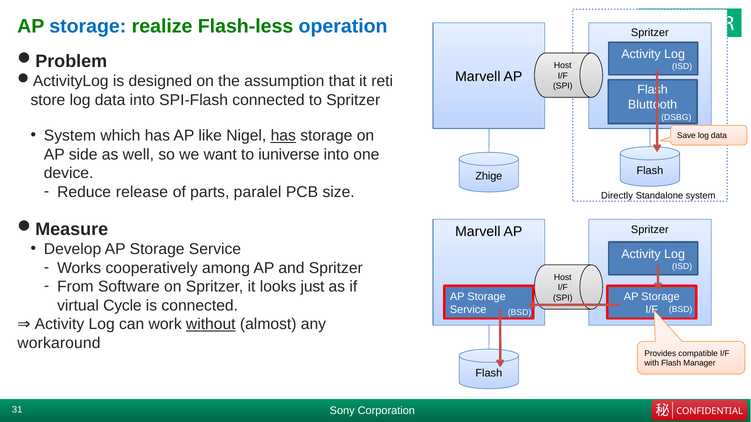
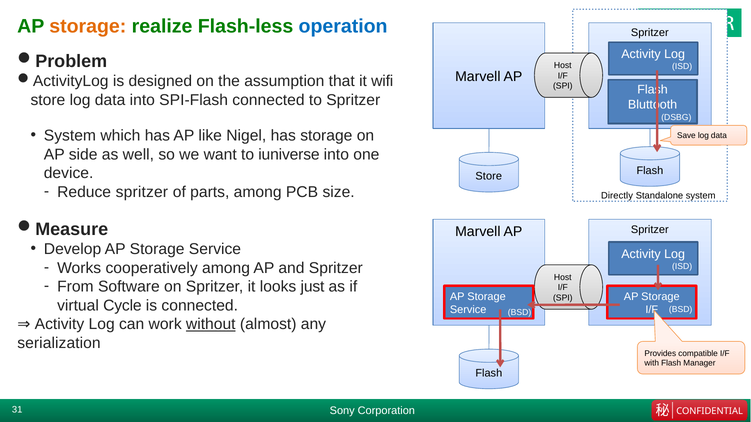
storage colour: blue -> orange (88, 26)
reti: reti -> wifi (382, 81)
has underline: present -> none (283, 136)
Zhige: Zhige -> Store (489, 176)
Reduce release: release -> spritzer (142, 192)
parts paralel: paralel -> among (258, 192)
workaround: workaround -> serialization (59, 343)
